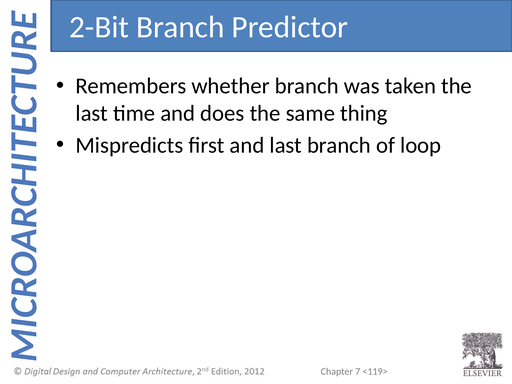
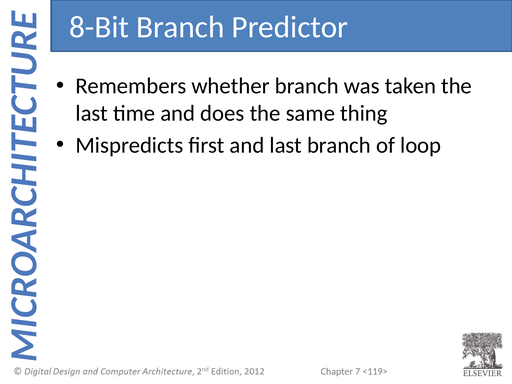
2-Bit: 2-Bit -> 8-Bit (99, 27)
